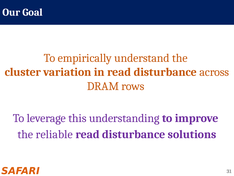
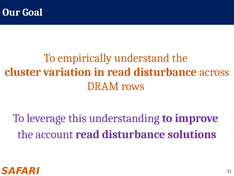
reliable: reliable -> account (54, 134)
